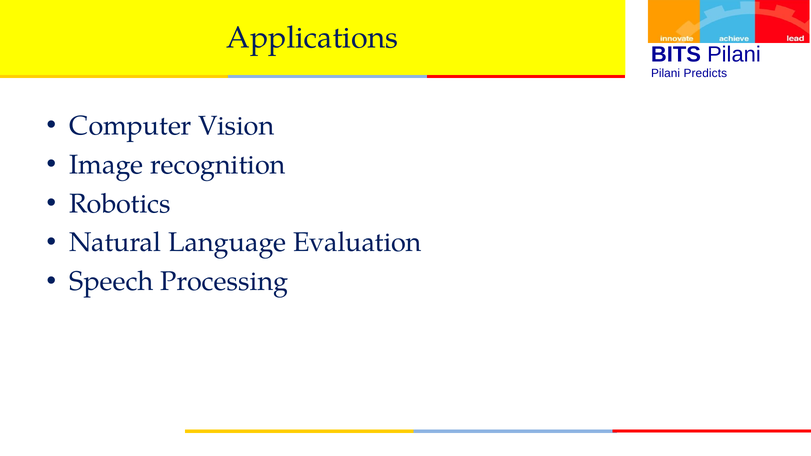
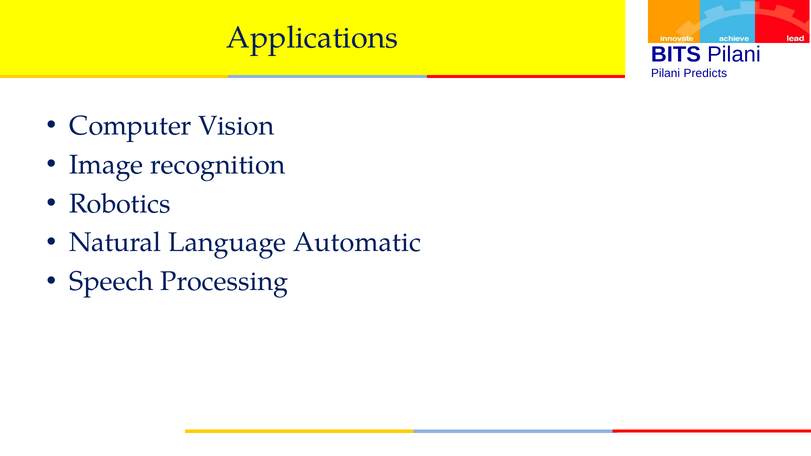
Evaluation: Evaluation -> Automatic (357, 243)
